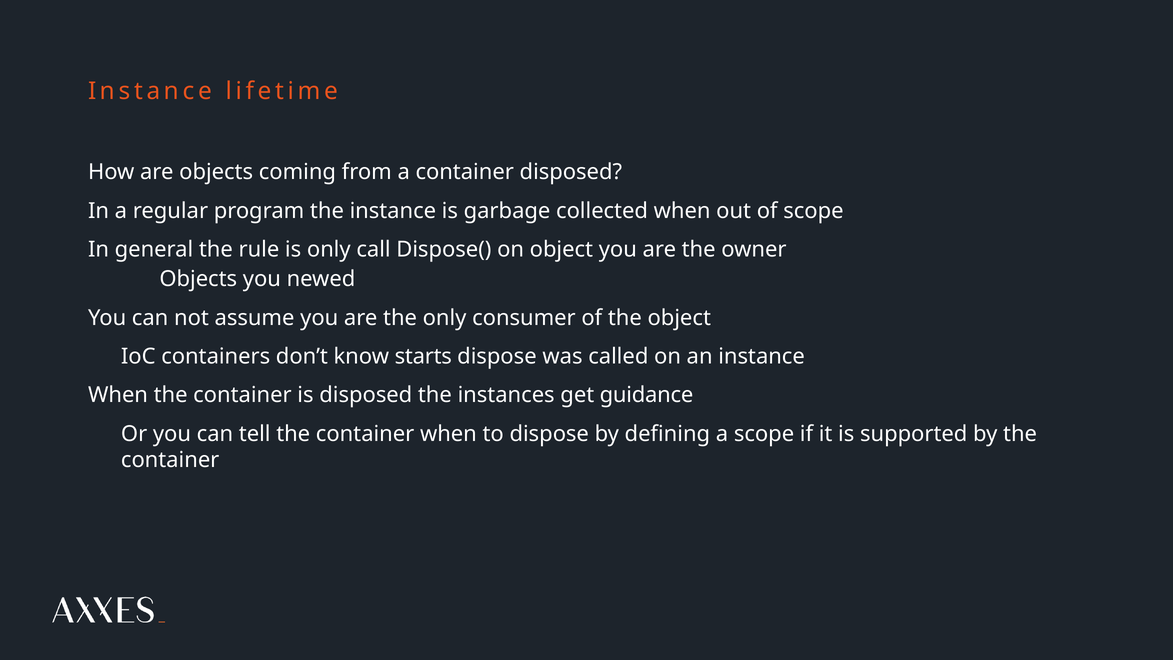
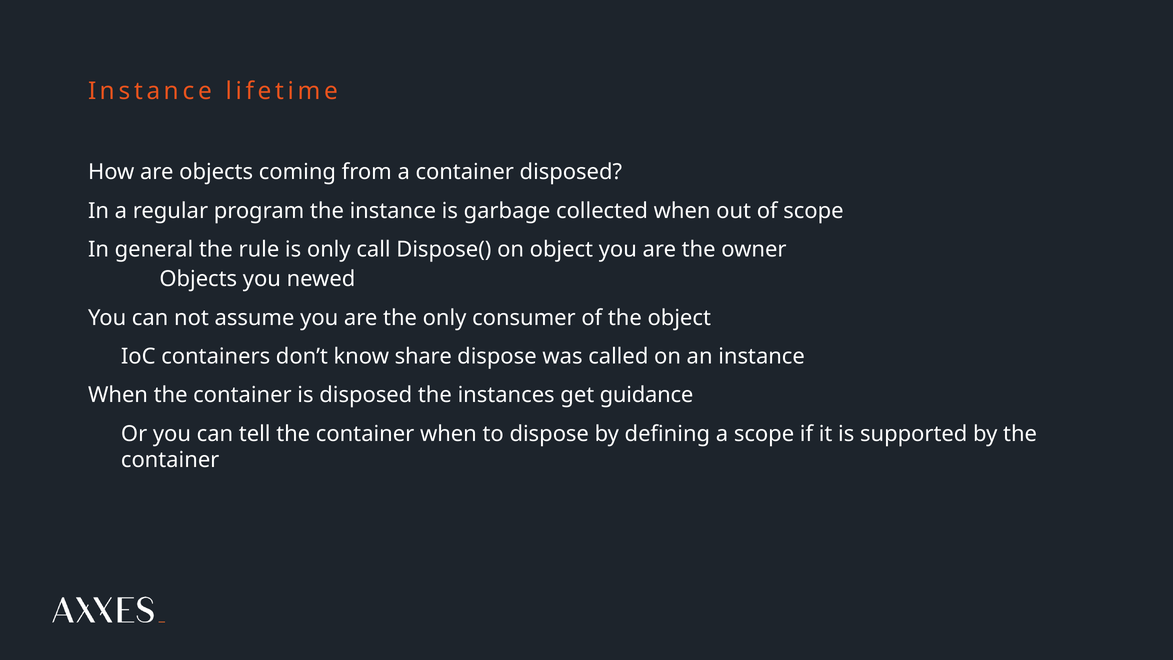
starts: starts -> share (423, 356)
